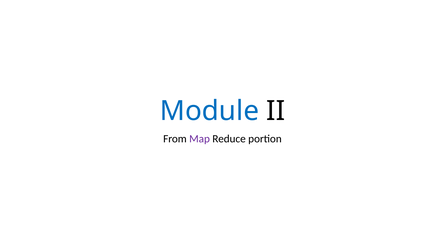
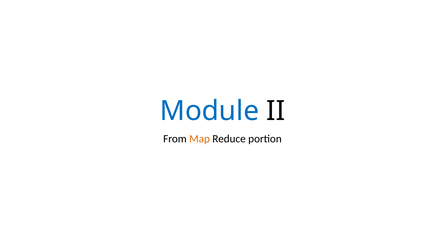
Map colour: purple -> orange (200, 139)
